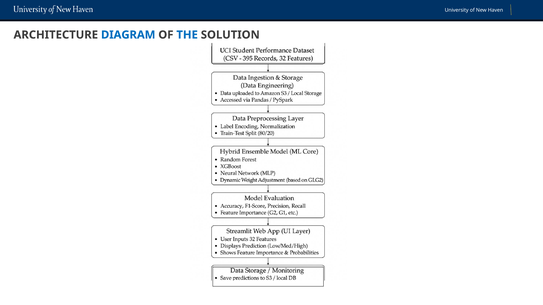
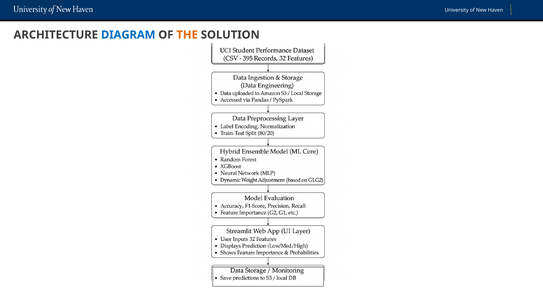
THE colour: blue -> orange (187, 35)
